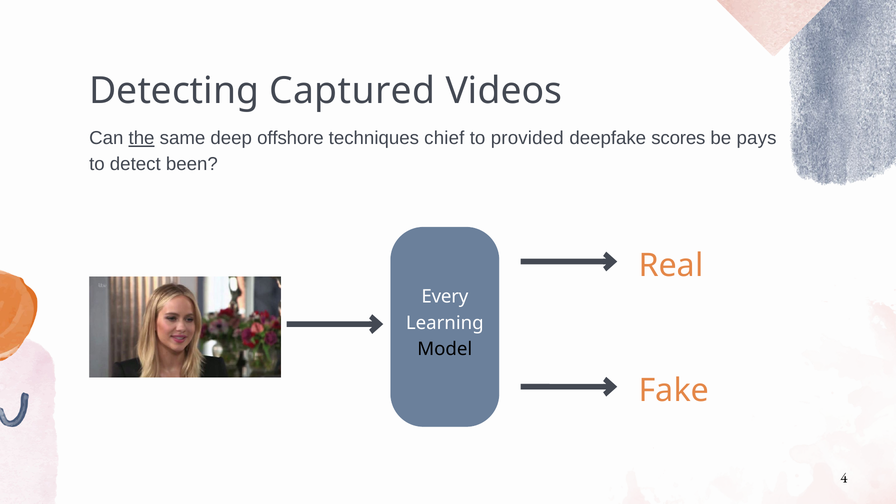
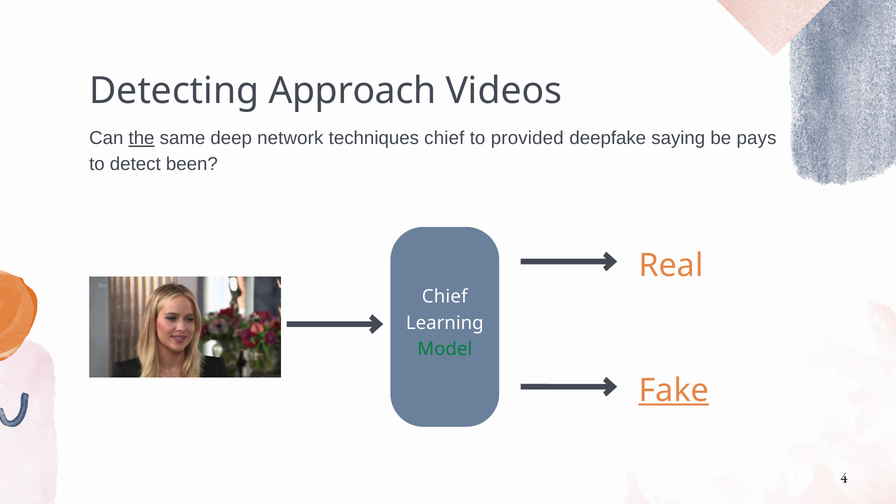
Captured: Captured -> Approach (352, 91)
offshore: offshore -> network (290, 138)
scores: scores -> saying (678, 138)
Every: Every -> Chief (445, 297)
Model colour: black -> green (445, 349)
Fake underline: none -> present (674, 391)
